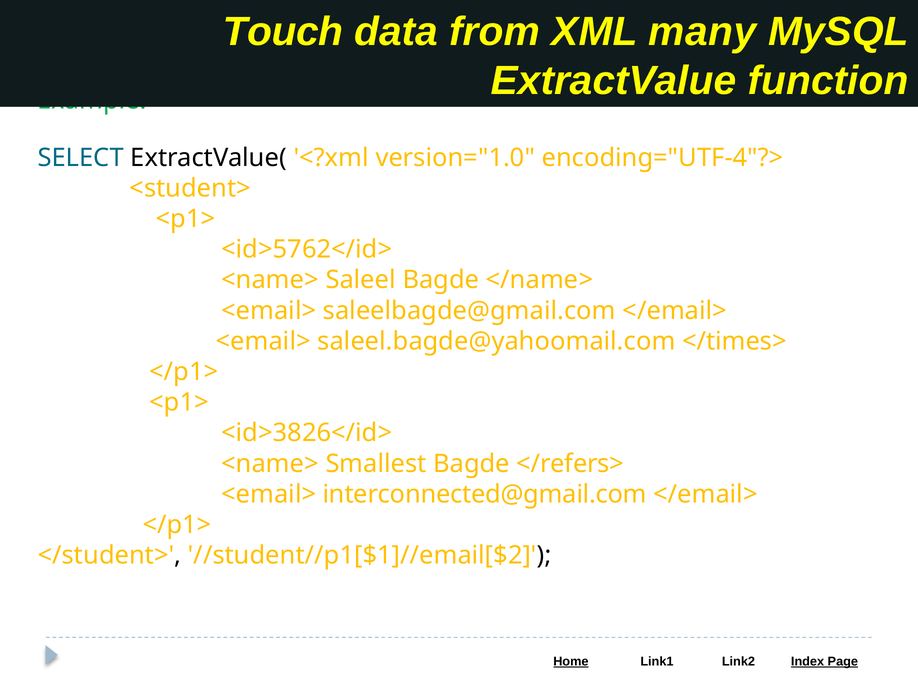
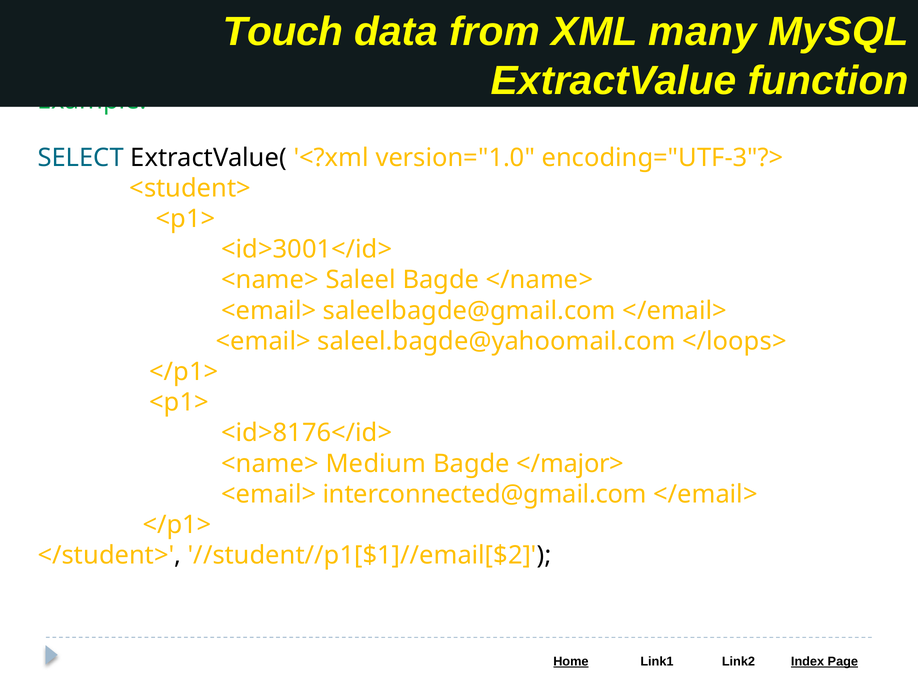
encoding="UTF-4"?>: encoding="UTF-4"?> -> encoding="UTF-3"?> (663, 158)
<id>5762</id>: <id>5762</id> -> <id>3001</id> (307, 250)
</times>: </times> -> </loops> (734, 342)
<id>3826</id>: <id>3826</id> -> <id>8176</id> (307, 433)
Smallest: Smallest -> Medium (376, 464)
</refers>: </refers> -> </major> (570, 464)
